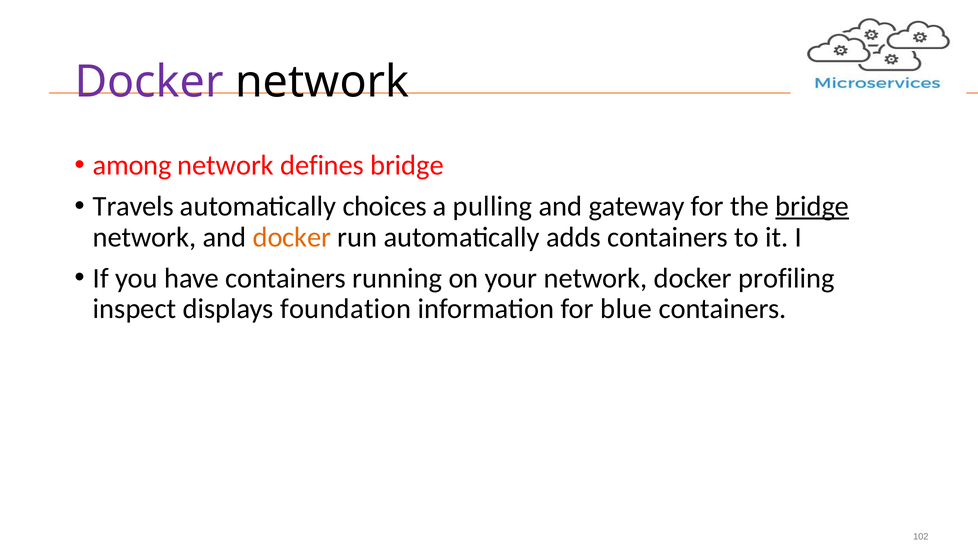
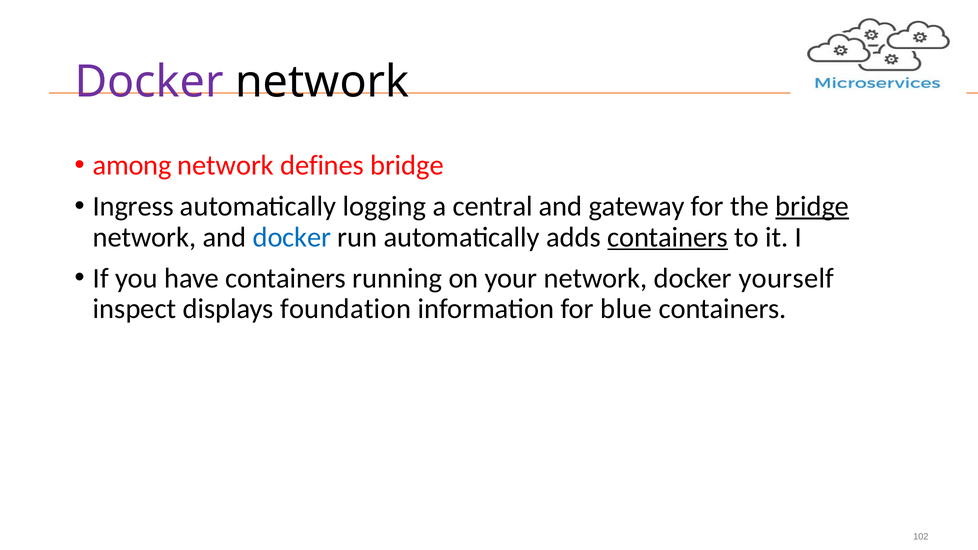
Travels: Travels -> Ingress (133, 206)
choices: choices -> logging (384, 206)
pulling: pulling -> central (493, 206)
docker colour: orange -> blue (292, 237)
containers underline: none -> present (668, 237)
profiling: profiling -> yourself (786, 278)
